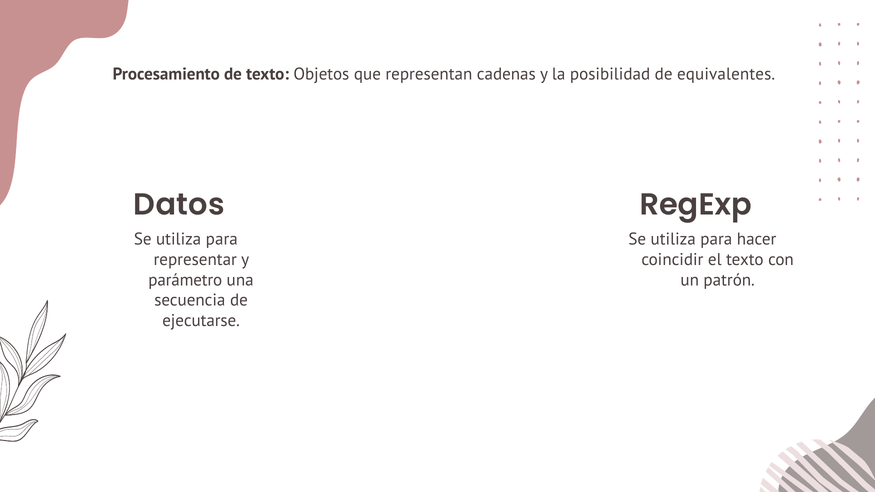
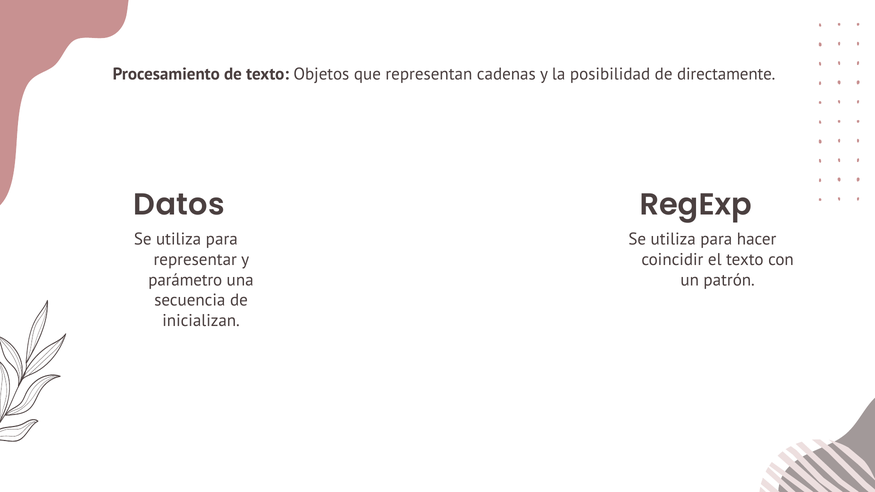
equivalentes: equivalentes -> directamente (726, 74)
ejecutarse: ejecutarse -> inicializan (201, 321)
